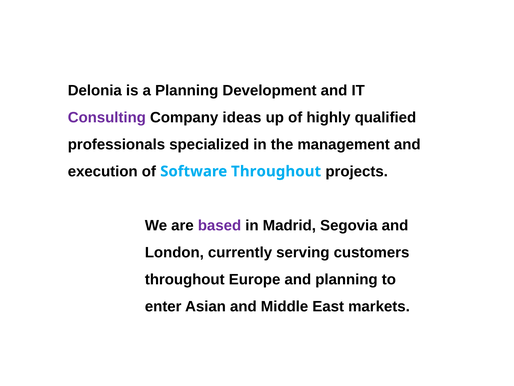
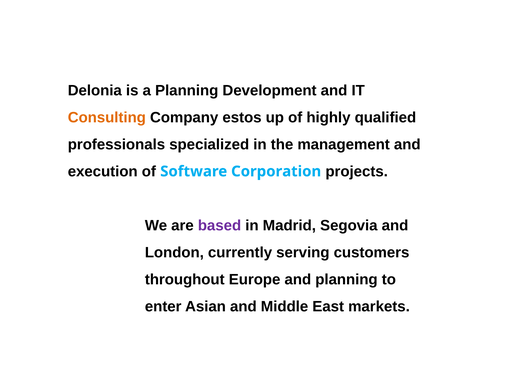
Consulting colour: purple -> orange (107, 117)
ideas: ideas -> estos (242, 117)
Software Throughout: Throughout -> Corporation (276, 171)
